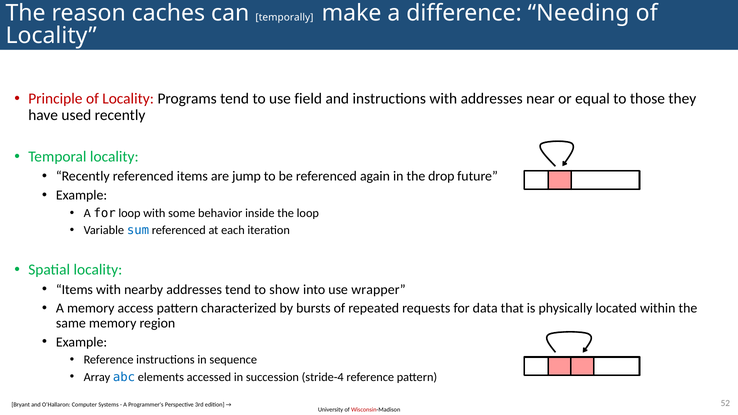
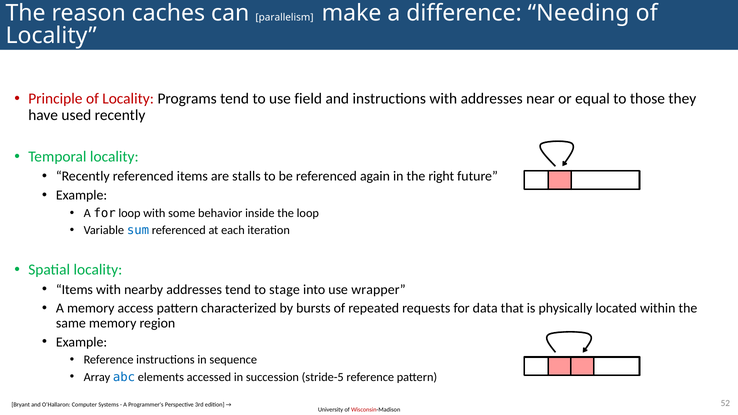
temporally: temporally -> parallelism (284, 17)
jump: jump -> stalls (246, 176)
drop: drop -> right (441, 176)
show: show -> stage (284, 290)
stride-4: stride-4 -> stride-5 (323, 377)
